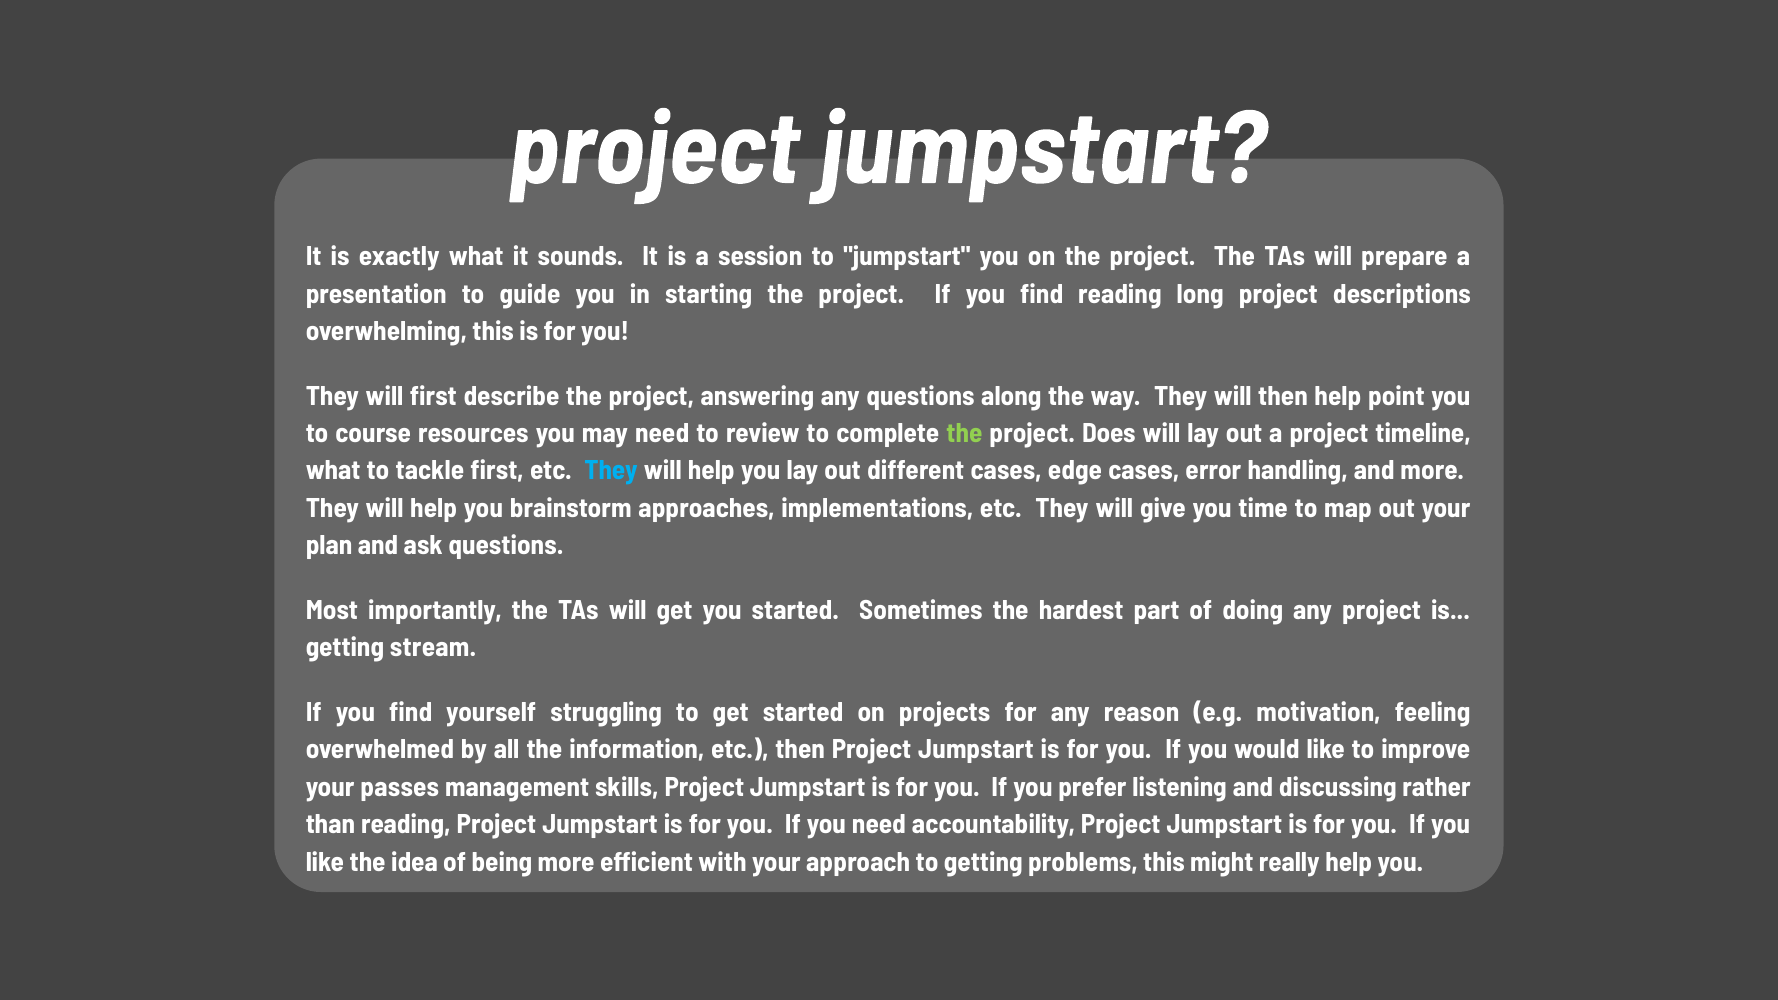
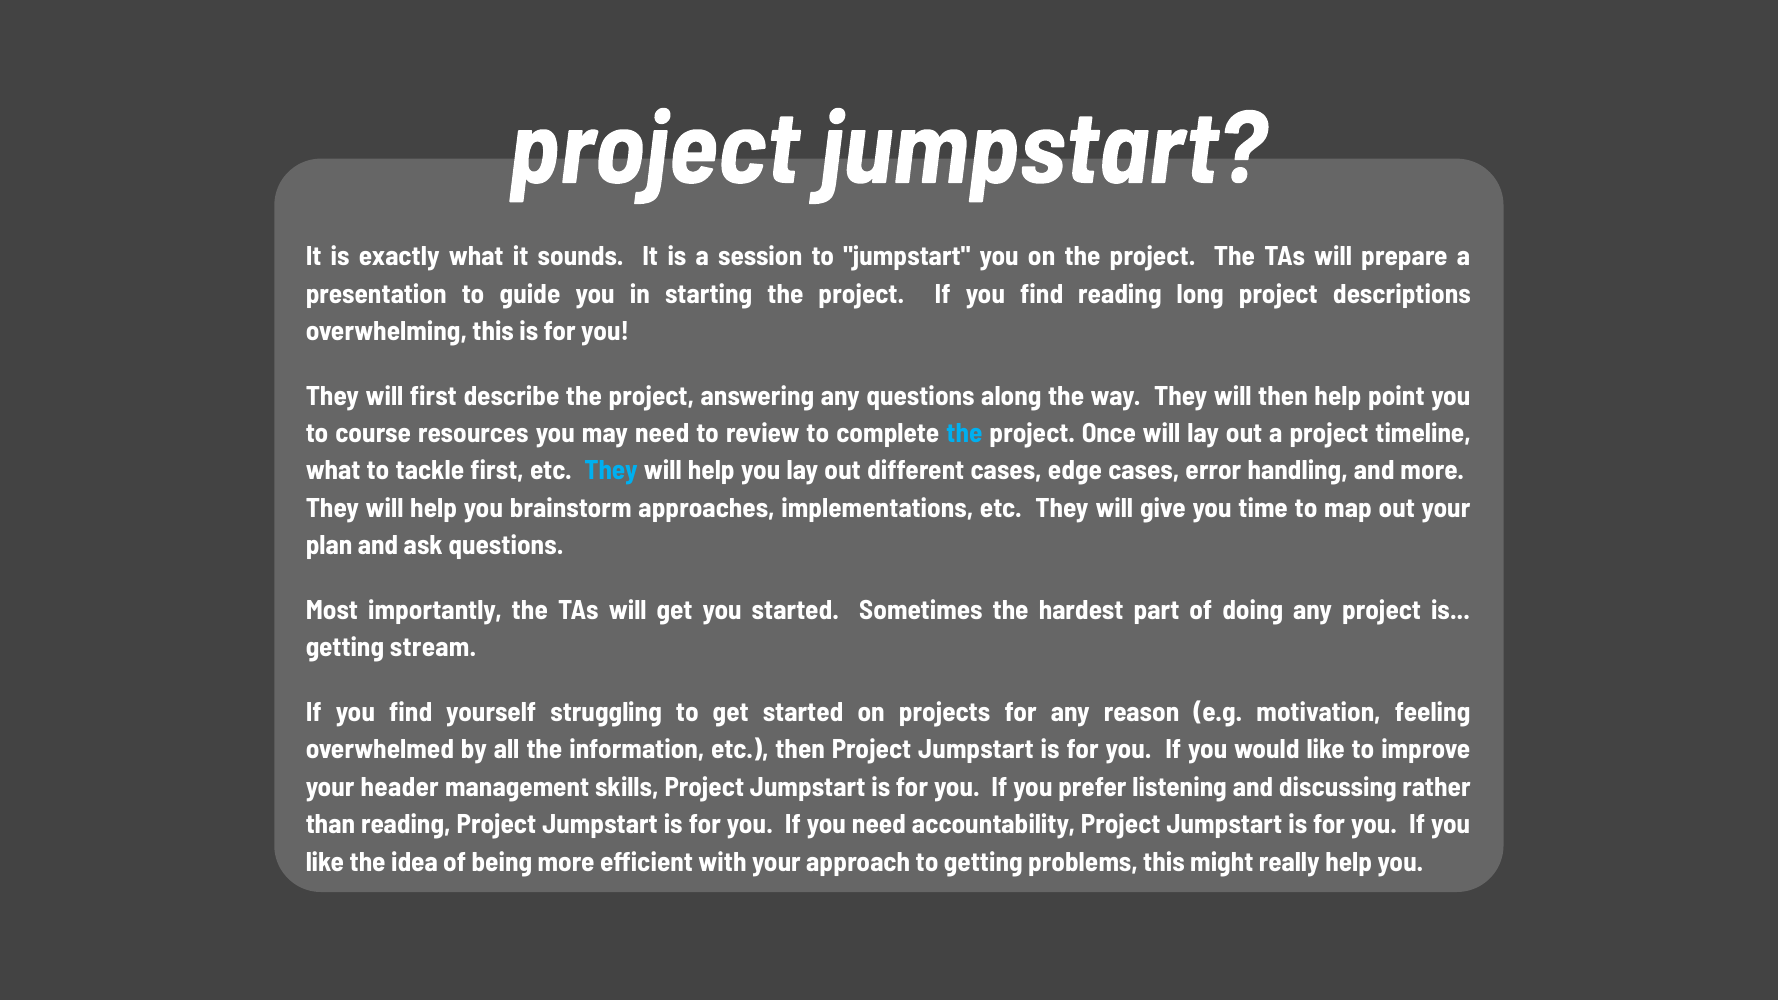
the colour: light green -> light blue (964, 434)
Does: Does -> Once (1109, 434)
passes: passes -> header (400, 788)
